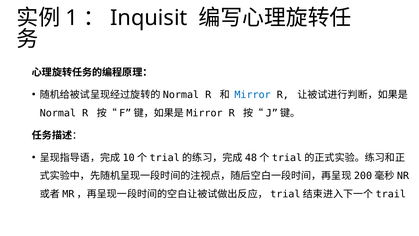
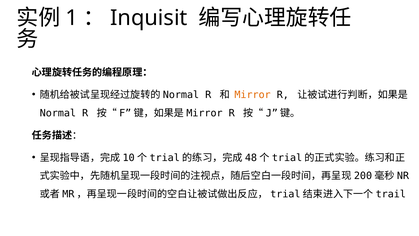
Mirror colour: blue -> orange (253, 95)
